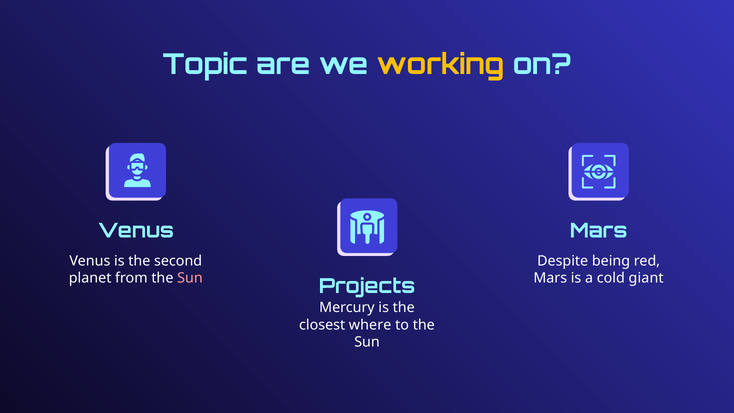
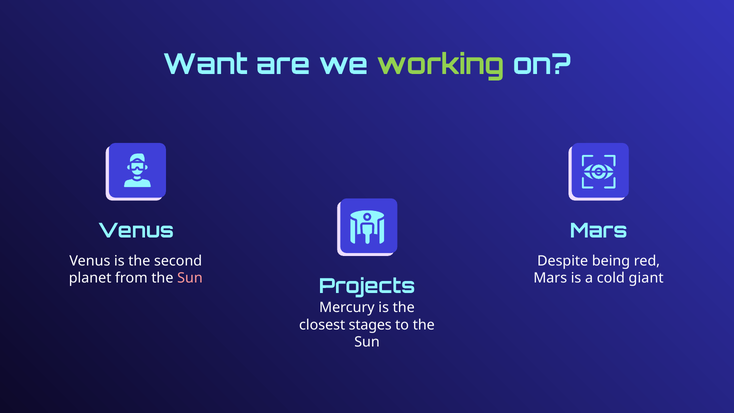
Topic: Topic -> Want (205, 64)
working colour: yellow -> light green (440, 64)
where: where -> stages (370, 325)
